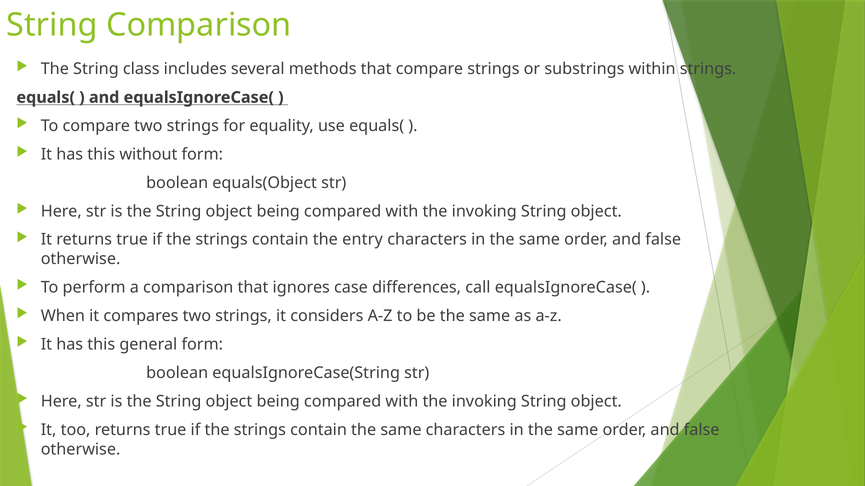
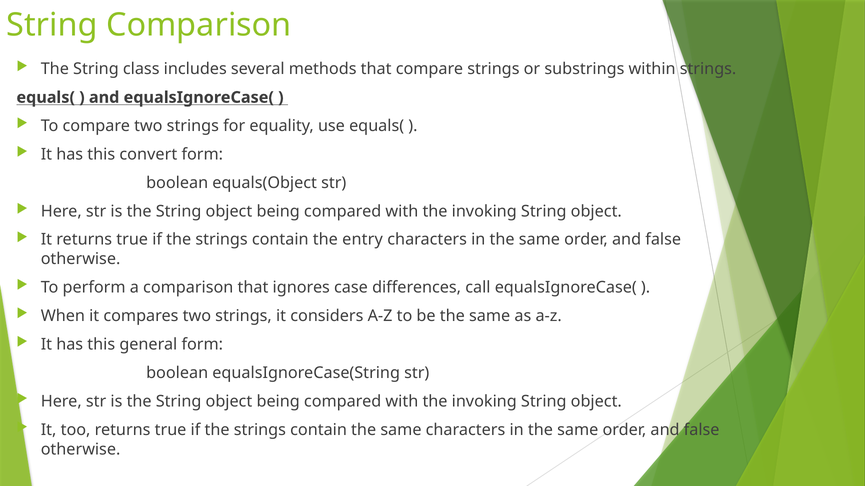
without: without -> convert (148, 154)
